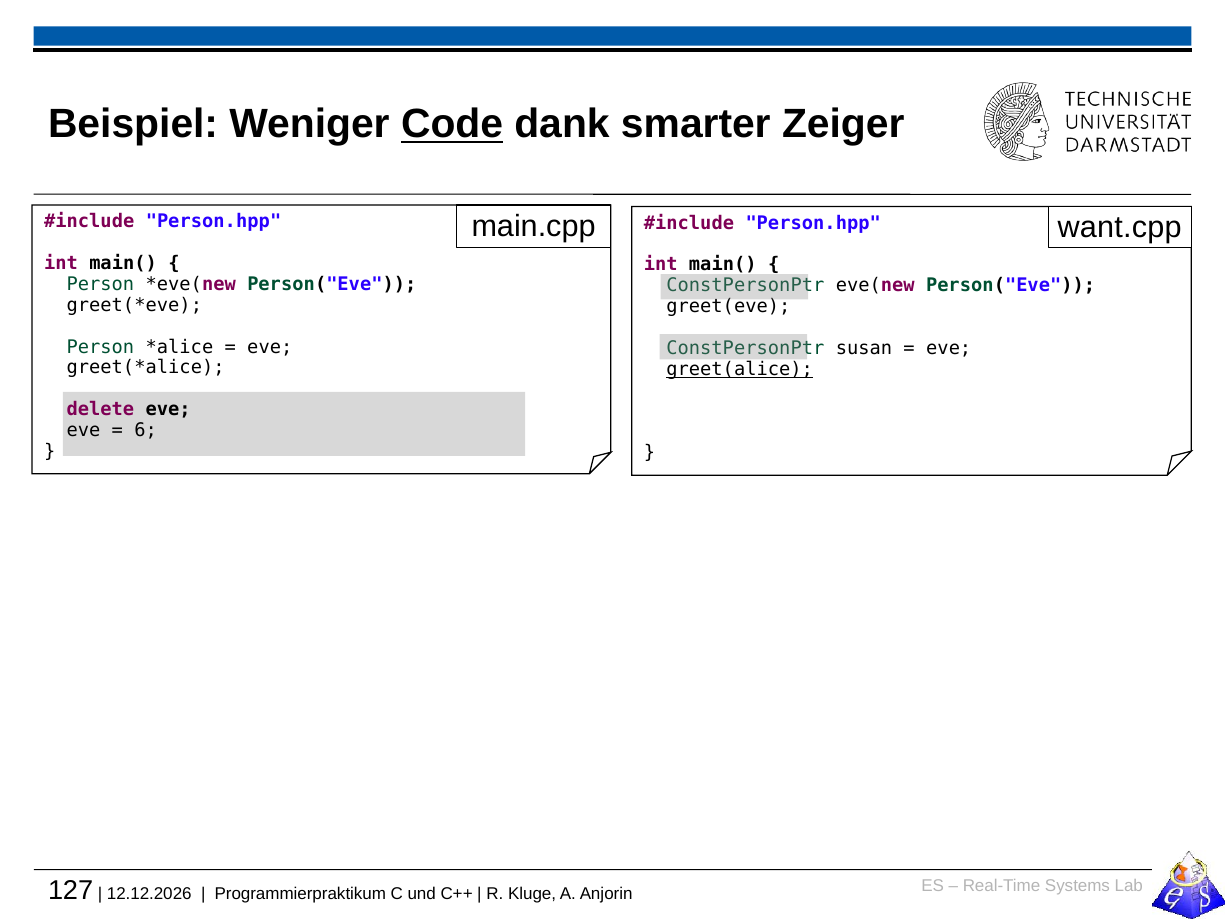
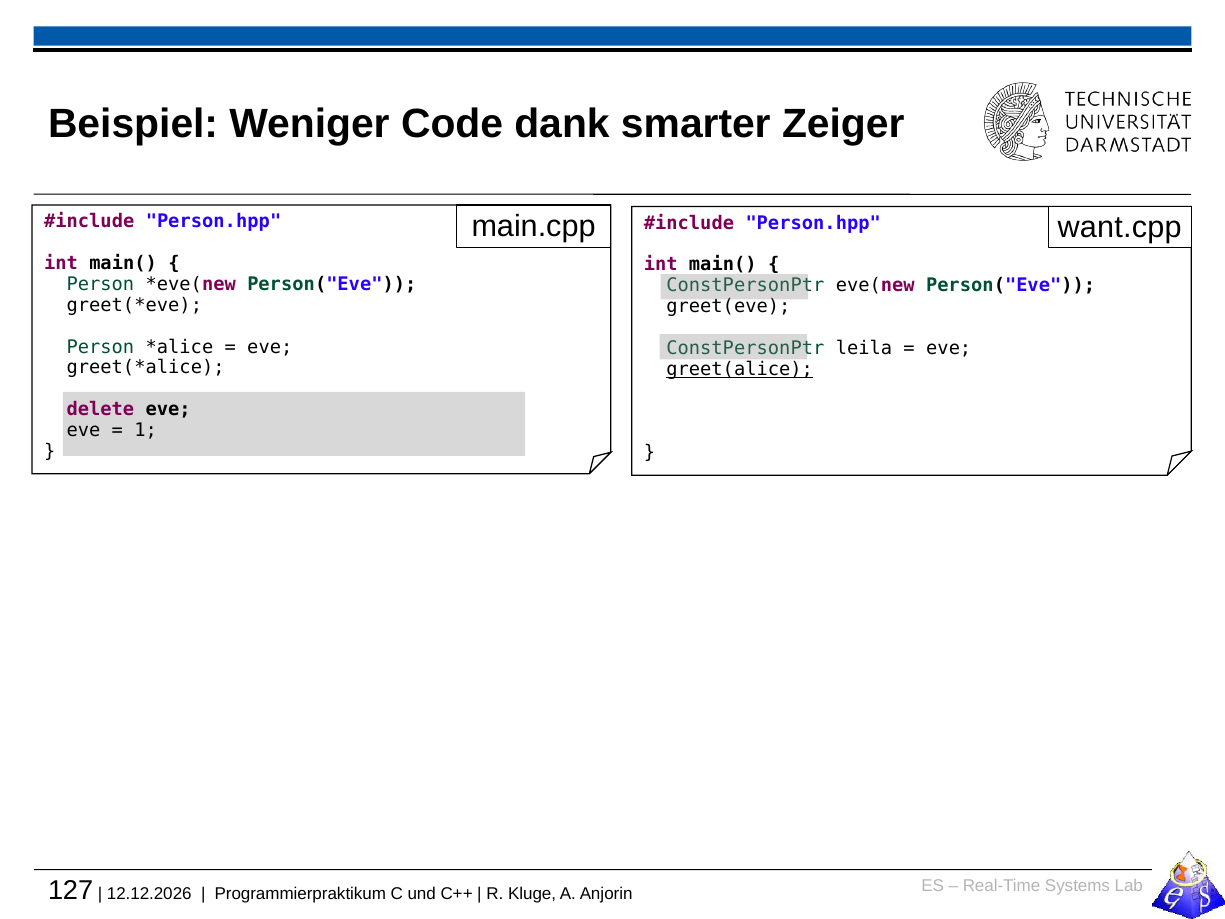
Code underline: present -> none (452, 124)
susan: susan -> leila (864, 348)
6: 6 -> 1 (146, 430)
